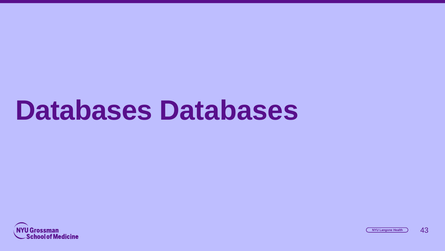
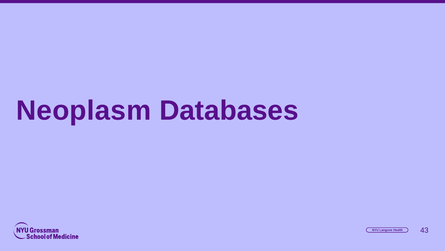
Databases: Databases -> Neoplasm (84, 110)
